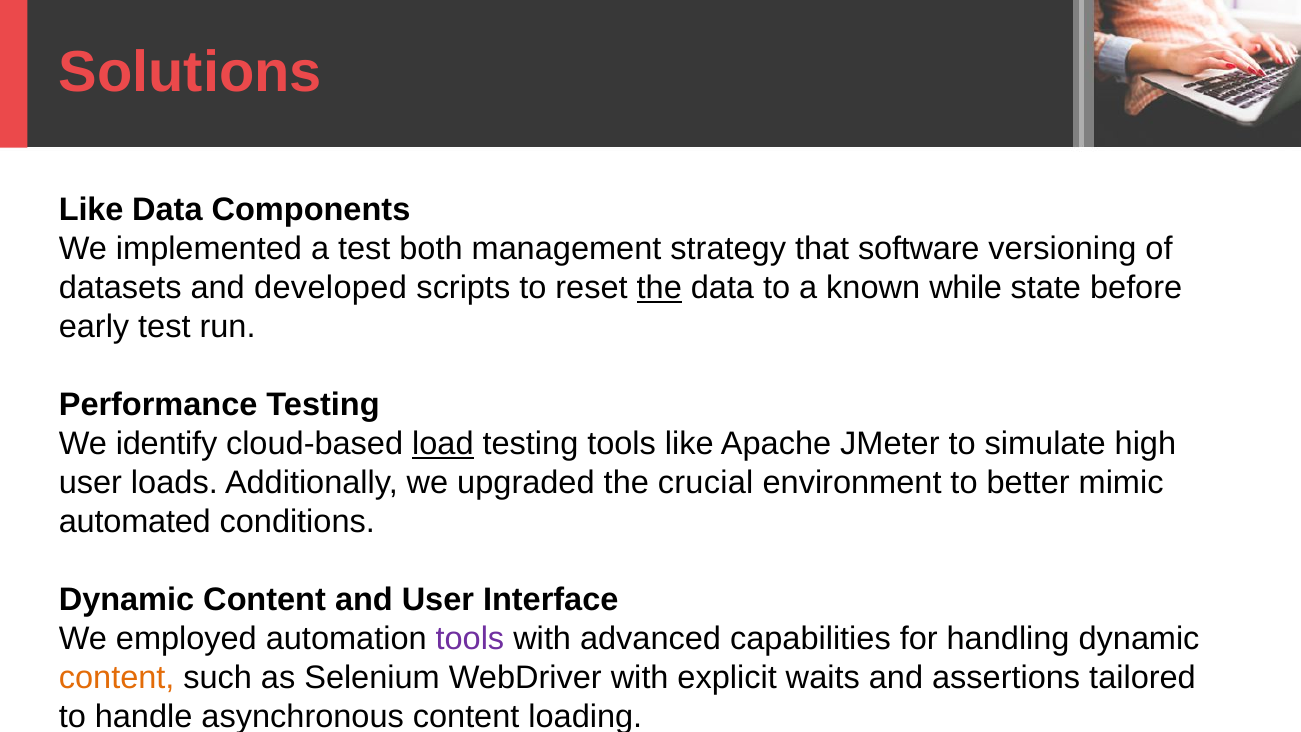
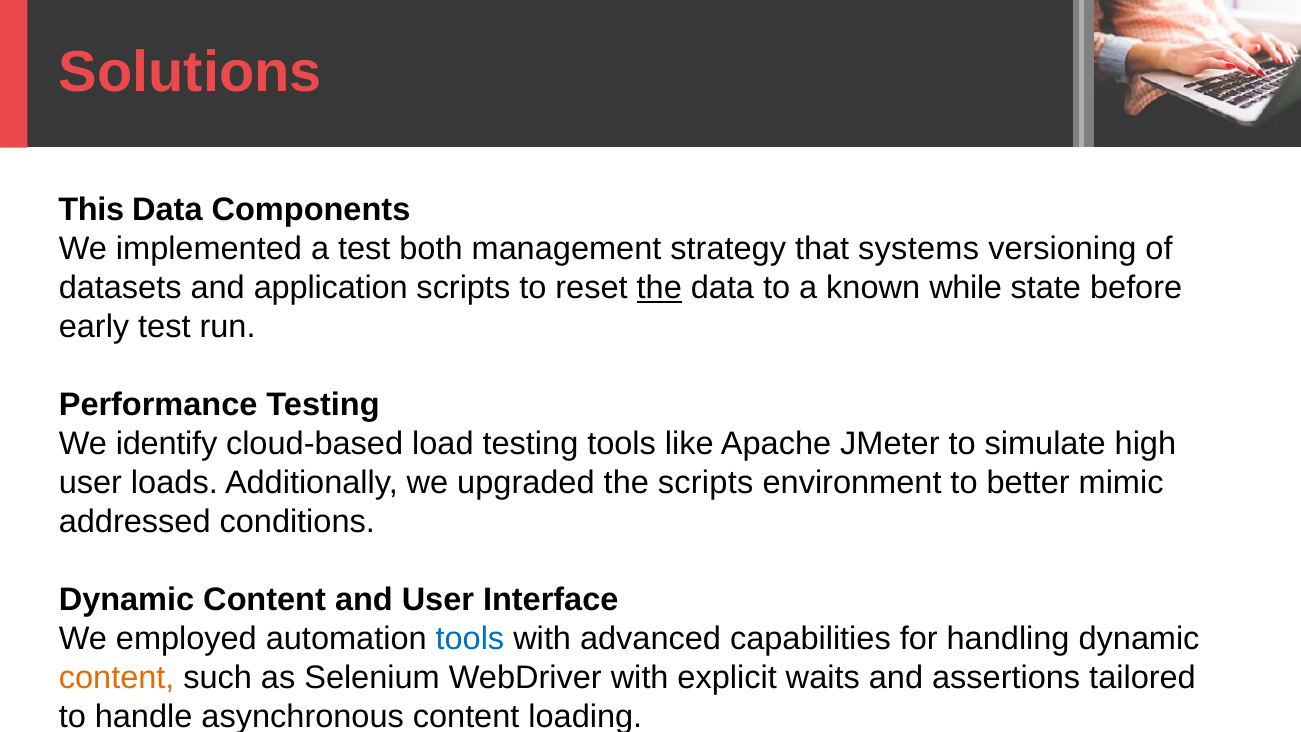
Like: Like -> This (91, 210)
software: software -> systems (919, 249)
developed: developed -> application (331, 288)
load underline: present -> none (443, 444)
the crucial: crucial -> scripts (706, 483)
automated: automated -> addressed (135, 522)
tools colour: purple -> blue (470, 639)
